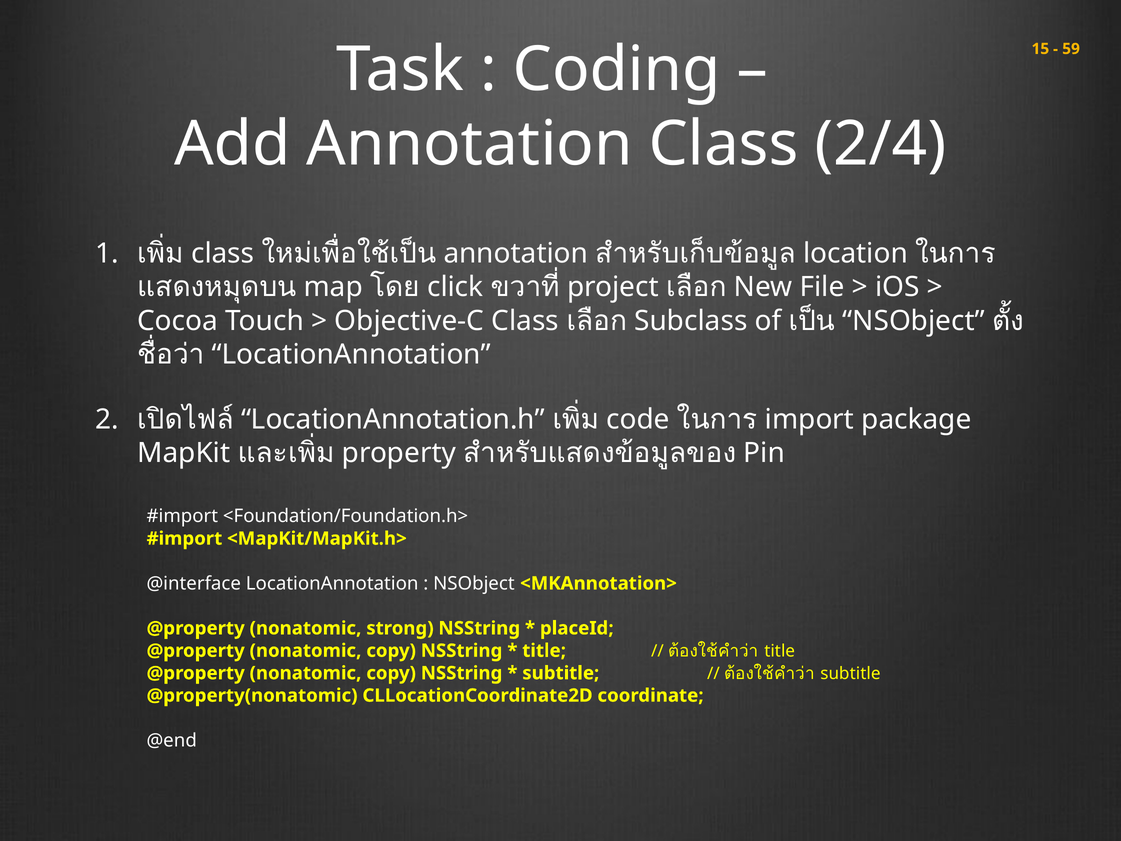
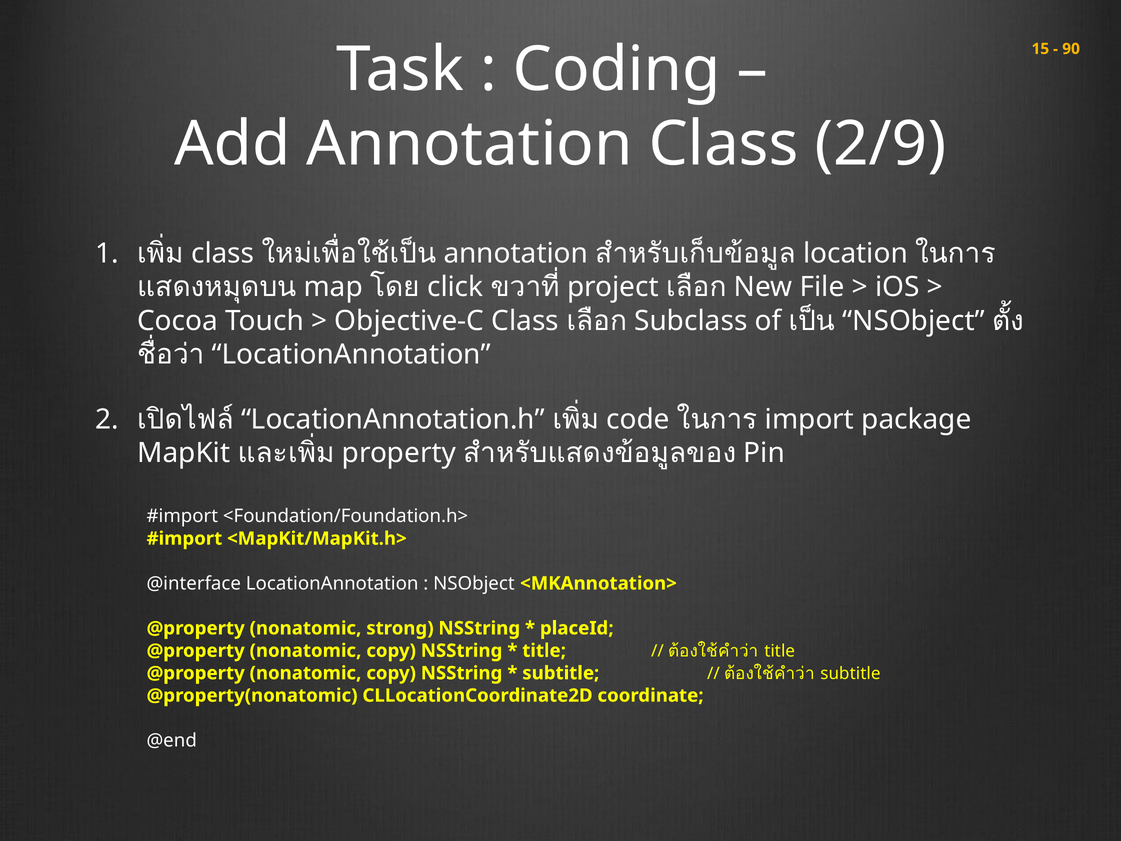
59: 59 -> 90 (1071, 49)
2/4: 2/4 -> 2/9 (880, 144)
